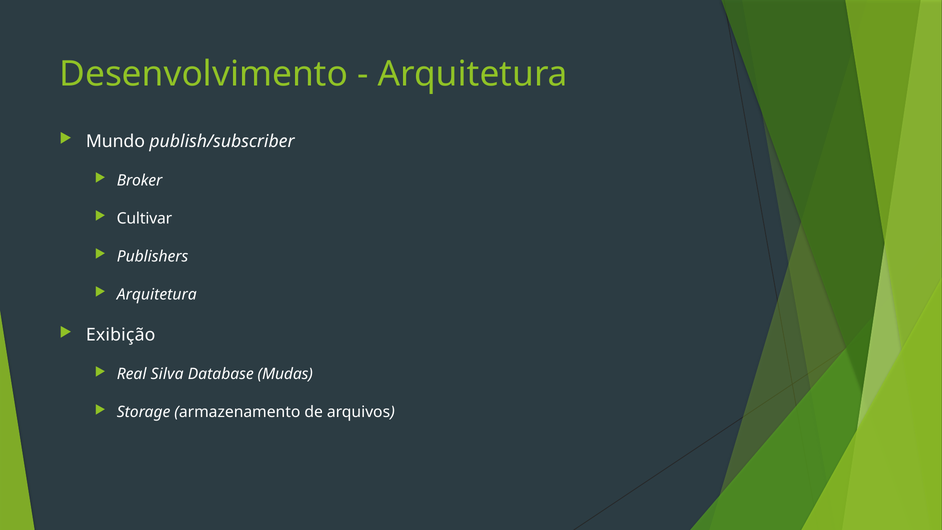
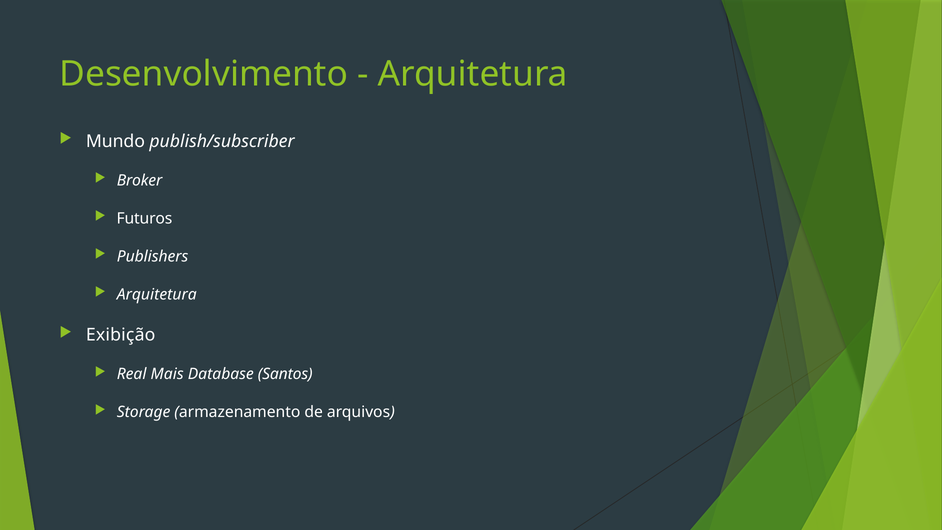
Cultivar: Cultivar -> Futuros (144, 218)
Silva: Silva -> Mais (167, 374)
Mudas: Mudas -> Santos (285, 374)
